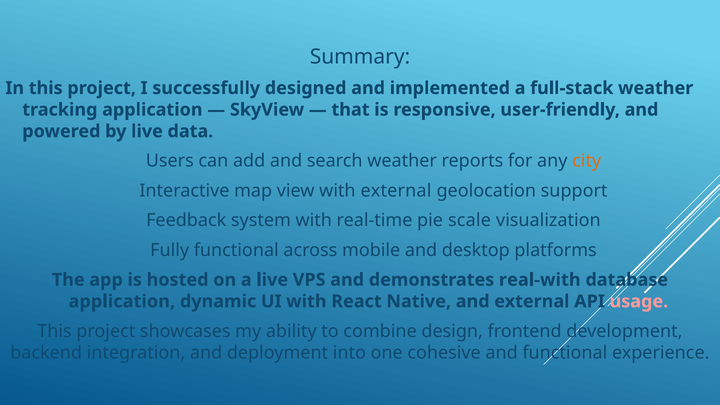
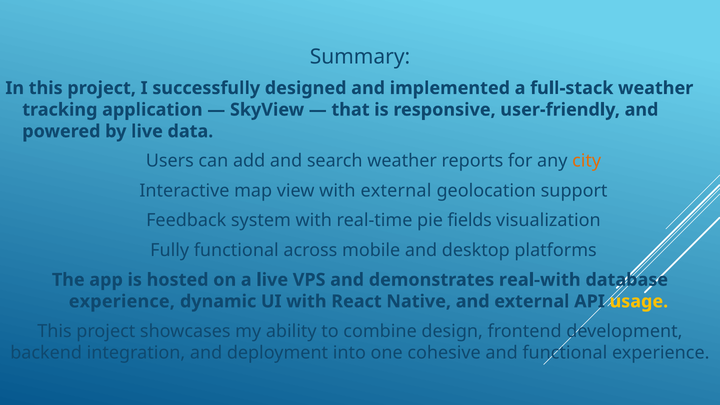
scale: scale -> fields (470, 220)
application: application -> experience (122, 301)
usage colour: pink -> yellow (639, 301)
